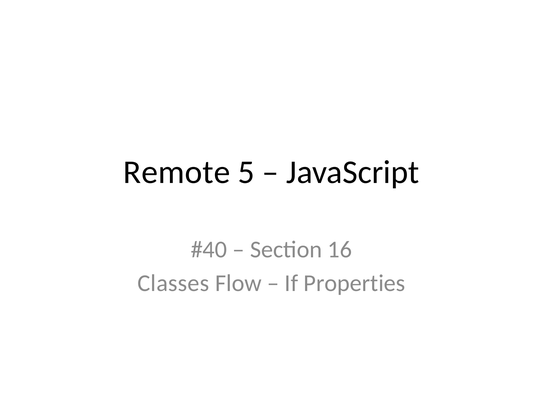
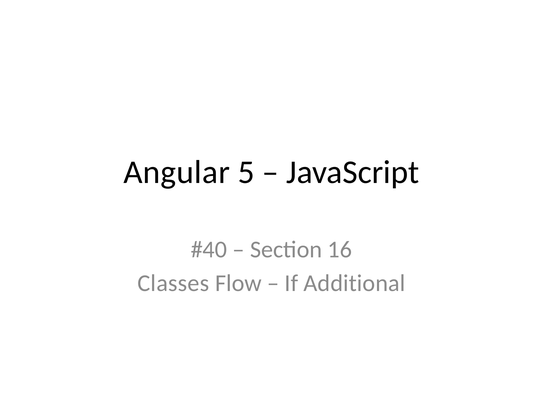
Remote: Remote -> Angular (177, 172)
Properties: Properties -> Additional (354, 283)
